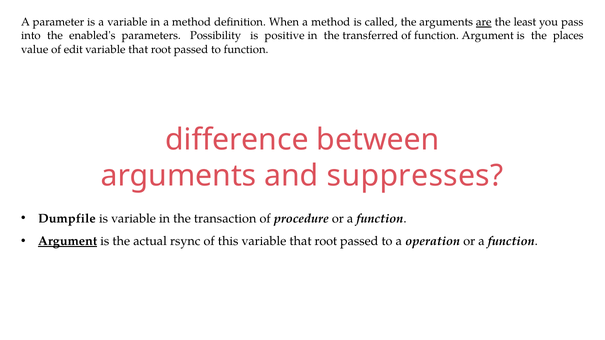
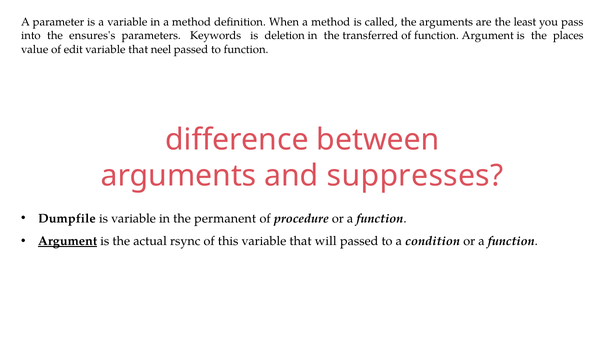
are underline: present -> none (484, 22)
enabled's: enabled's -> ensures's (92, 36)
Possibility: Possibility -> Keywords (216, 36)
positive: positive -> deletion (285, 36)
root: root -> neel (161, 49)
transaction: transaction -> permanent (225, 219)
this variable that root: root -> will (326, 241)
operation: operation -> condition (433, 241)
